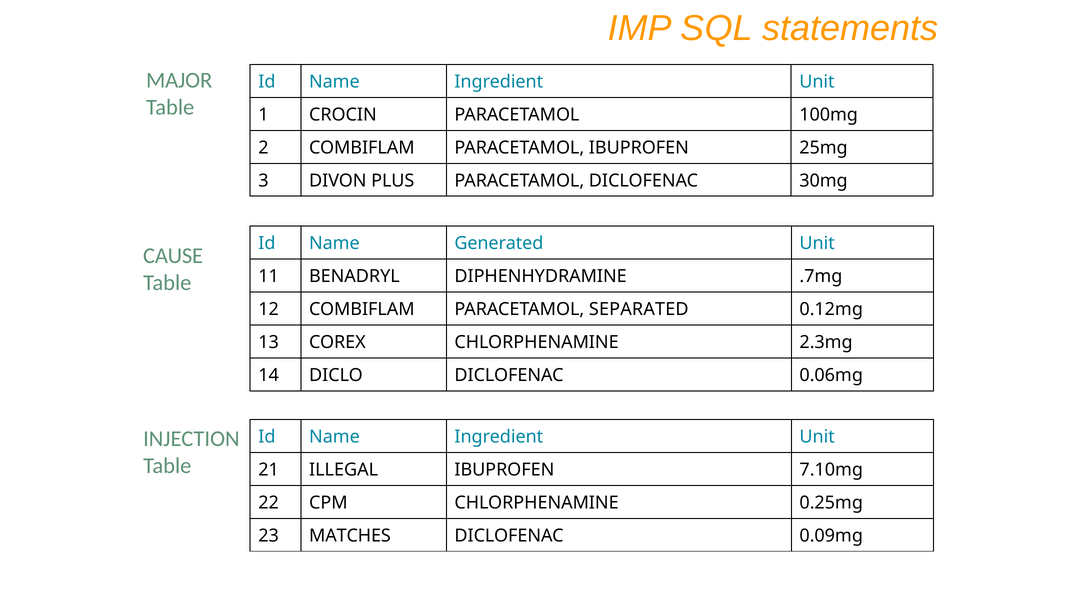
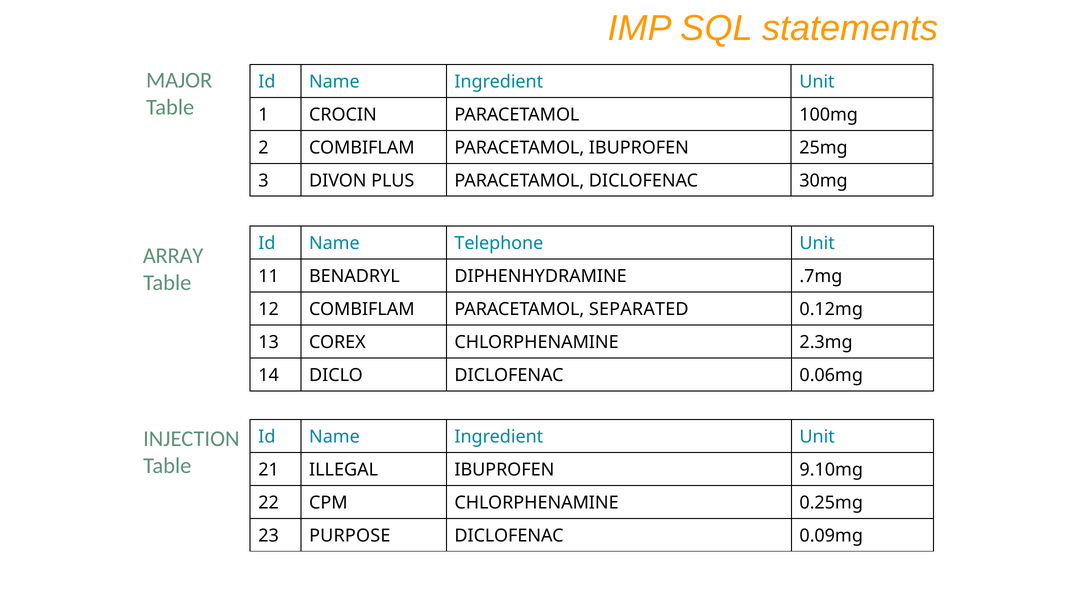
Generated: Generated -> Telephone (499, 243)
CAUSE: CAUSE -> ARRAY (173, 255)
7.10mg: 7.10mg -> 9.10mg (831, 469)
MATCHES: MATCHES -> PURPOSE (350, 535)
